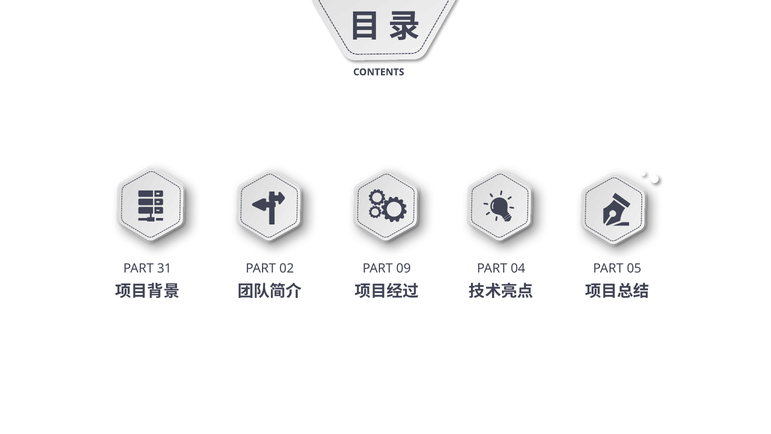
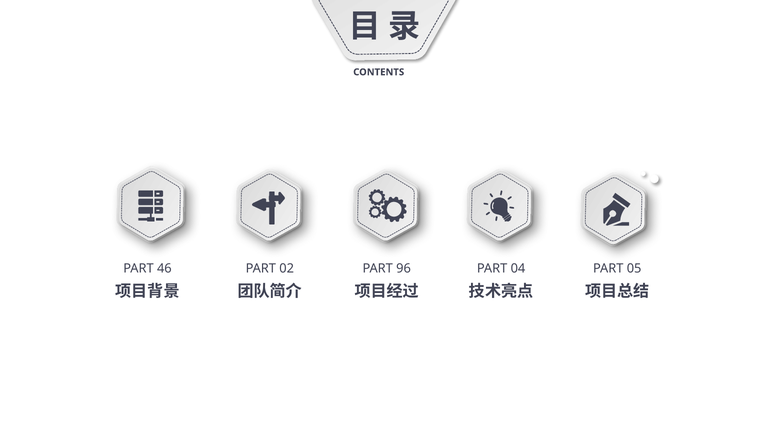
31: 31 -> 46 (164, 268)
09: 09 -> 96 (404, 268)
